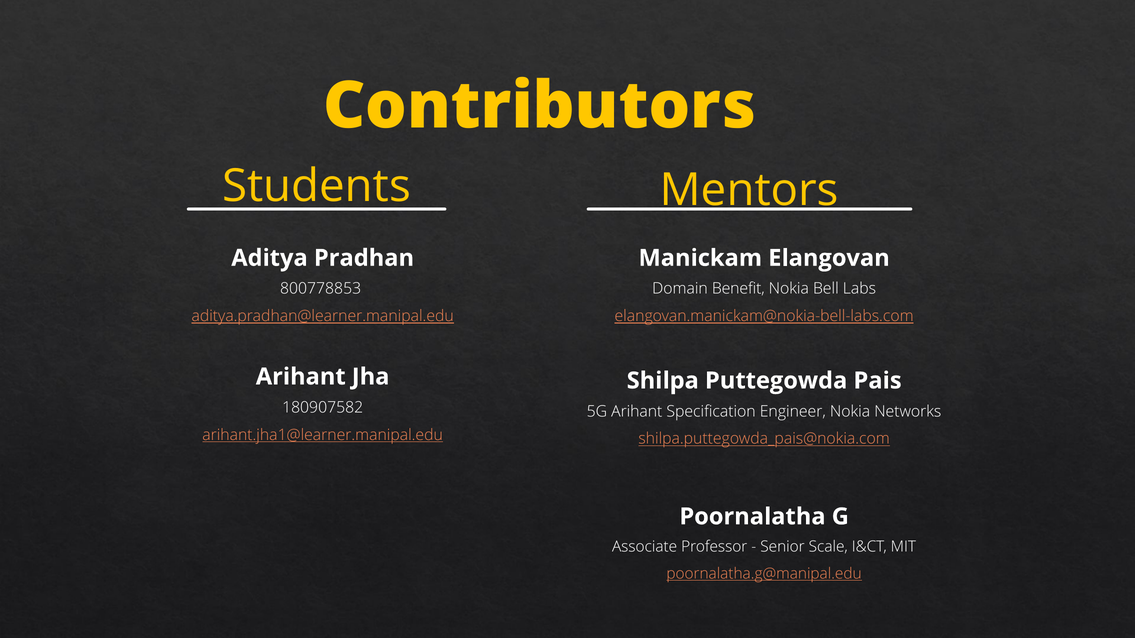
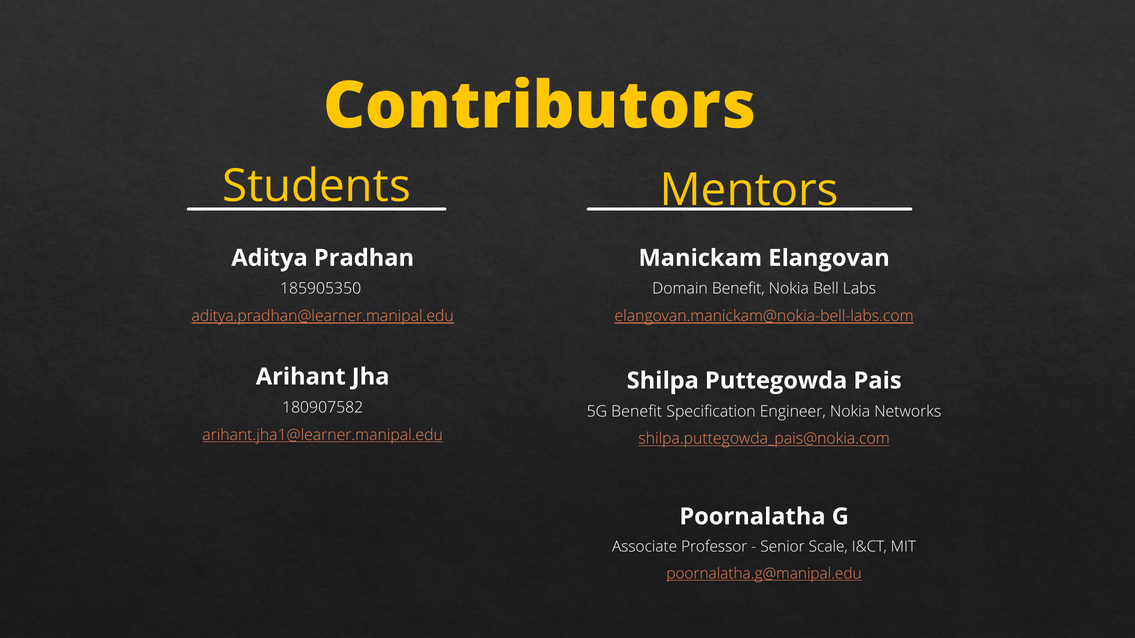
800778853: 800778853 -> 185905350 (321, 289)
5G Arihant: Arihant -> Benefit (637, 412)
